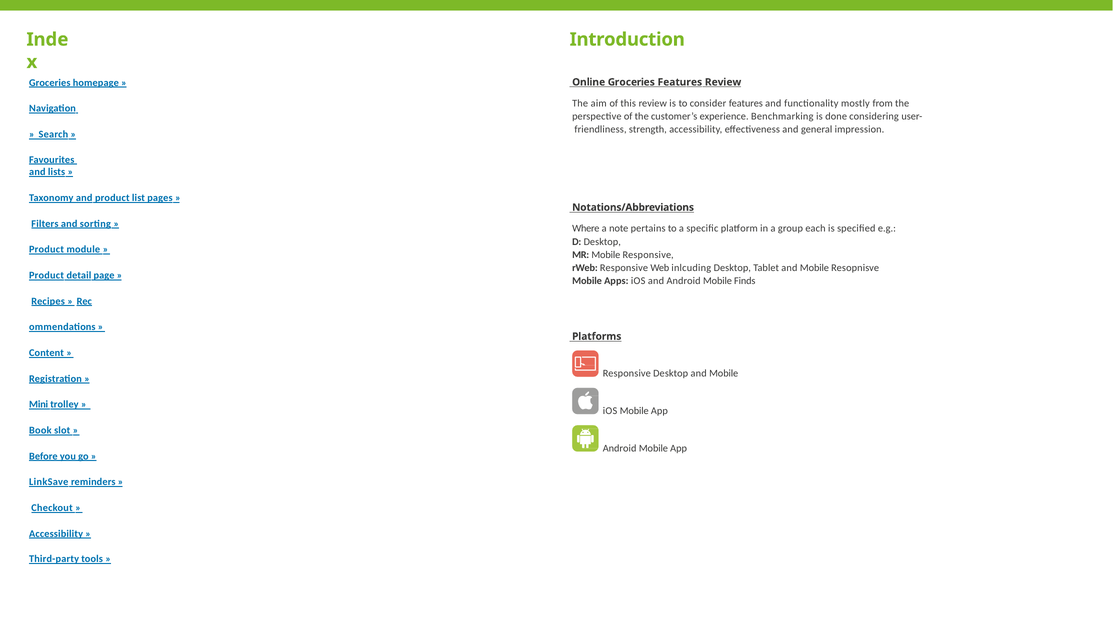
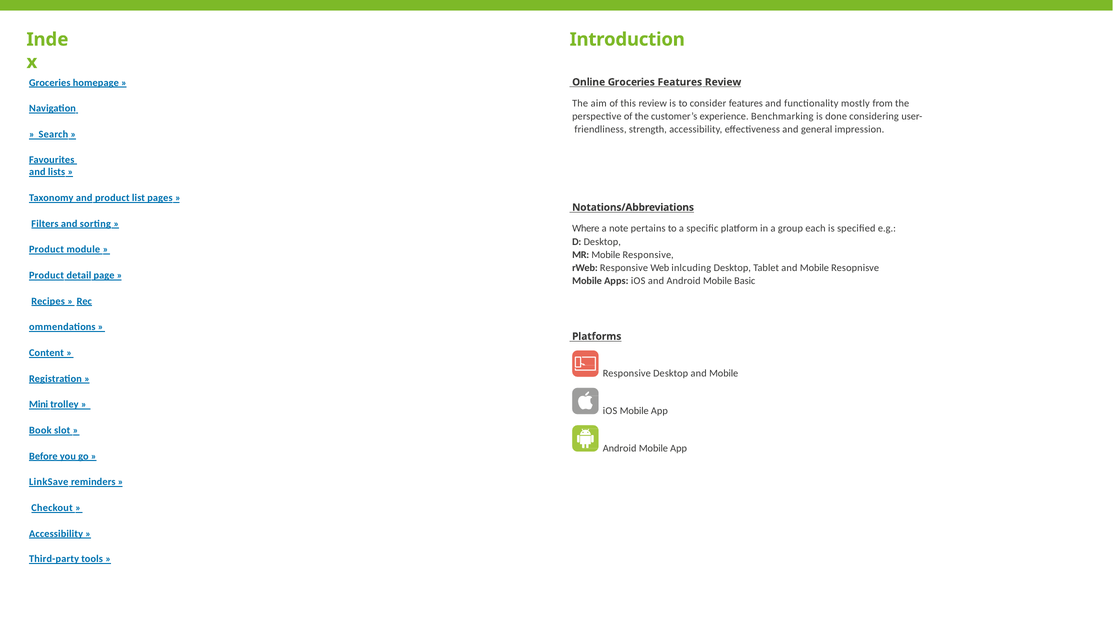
Finds: Finds -> Basic (745, 281)
